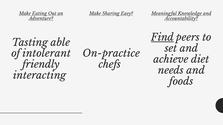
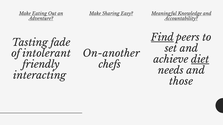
able: able -> fade (60, 43)
On-practice: On-practice -> On-another (111, 54)
diet underline: none -> present (200, 60)
foods: foods -> those (181, 82)
